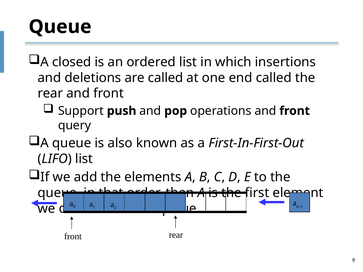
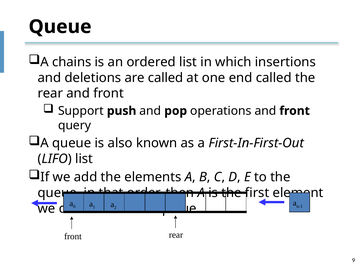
closed: closed -> chains (72, 62)
